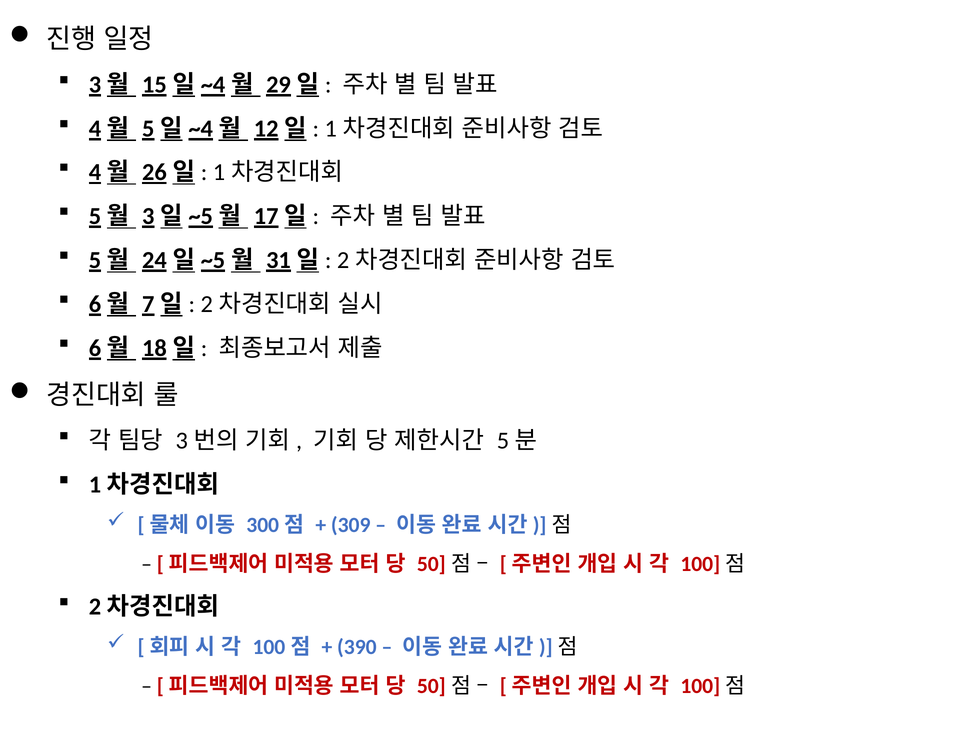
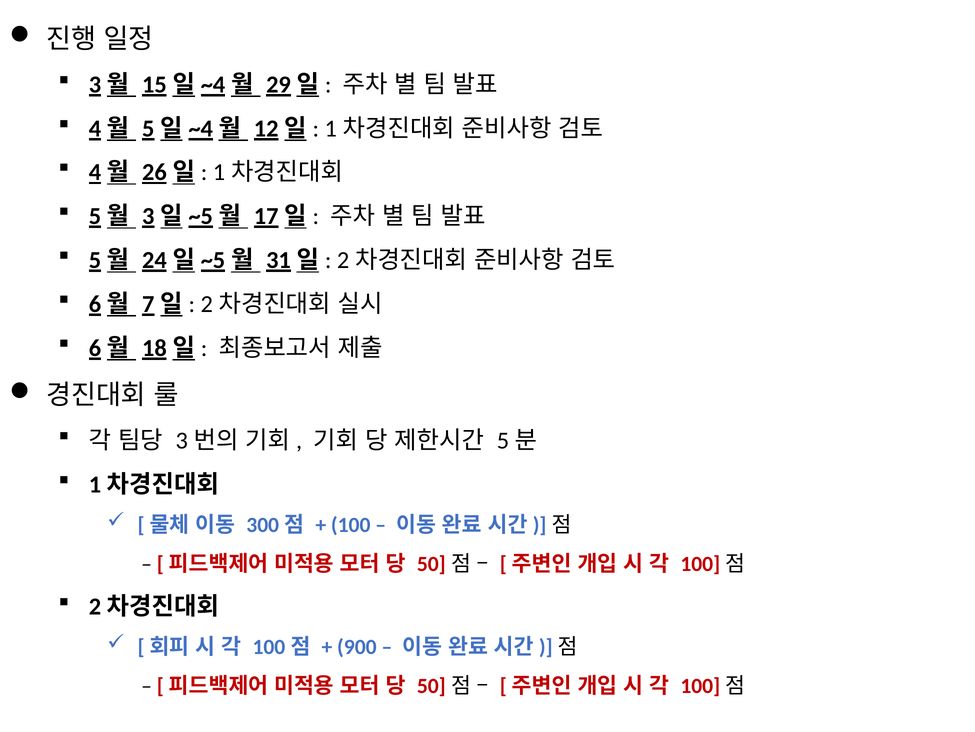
309: 309 -> 100 (351, 525)
390: 390 -> 900 (357, 646)
